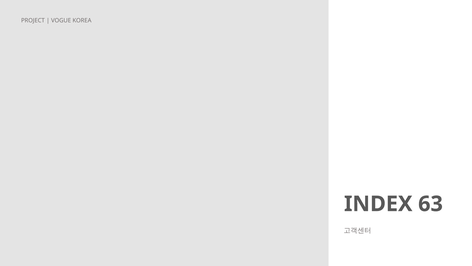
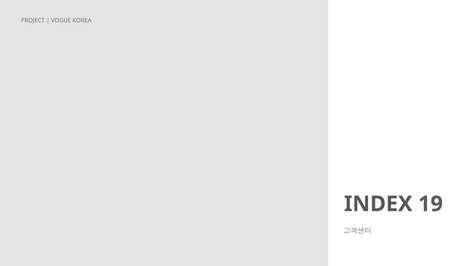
63: 63 -> 19 (431, 204)
